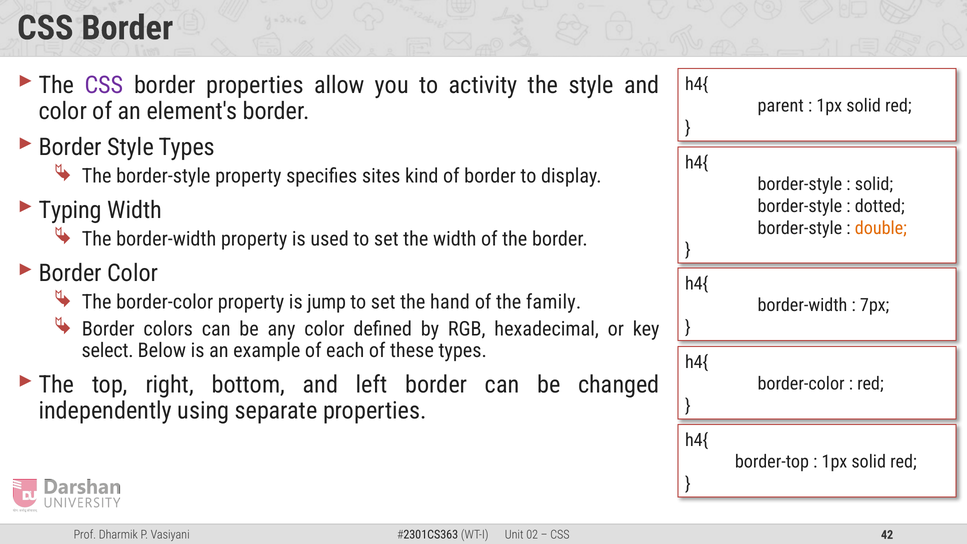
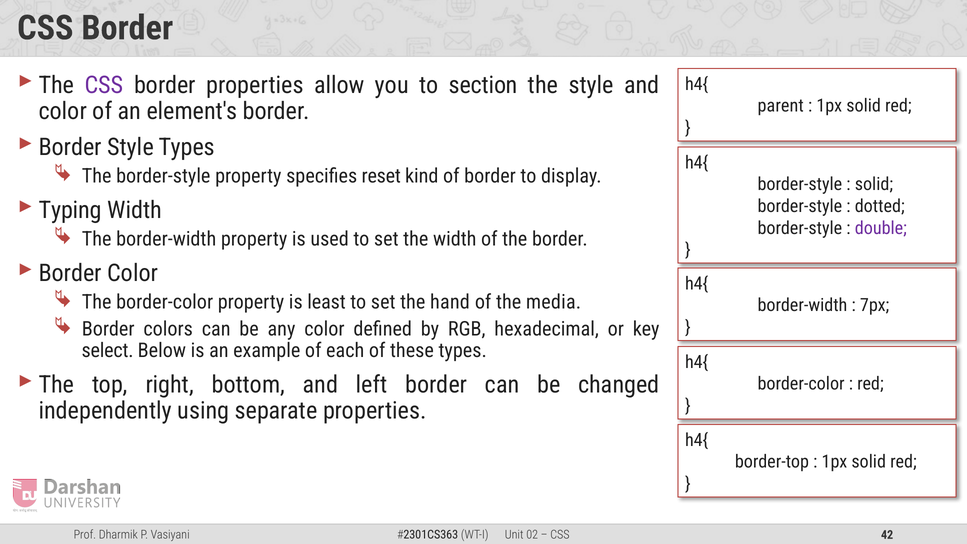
activity: activity -> section (483, 85)
sites: sites -> reset (381, 176)
double colour: orange -> purple (881, 228)
jump: jump -> least (327, 302)
family: family -> media (554, 302)
